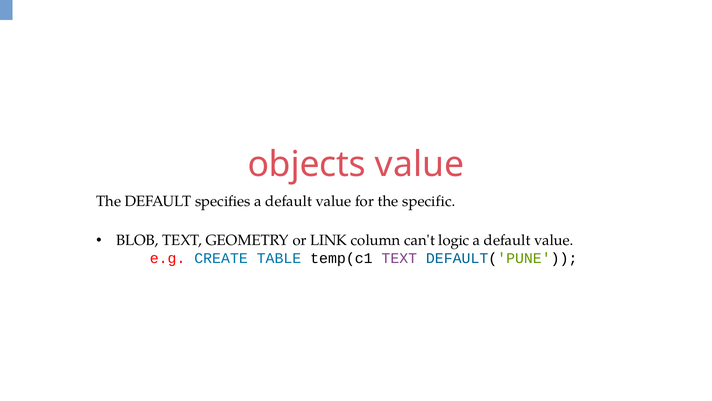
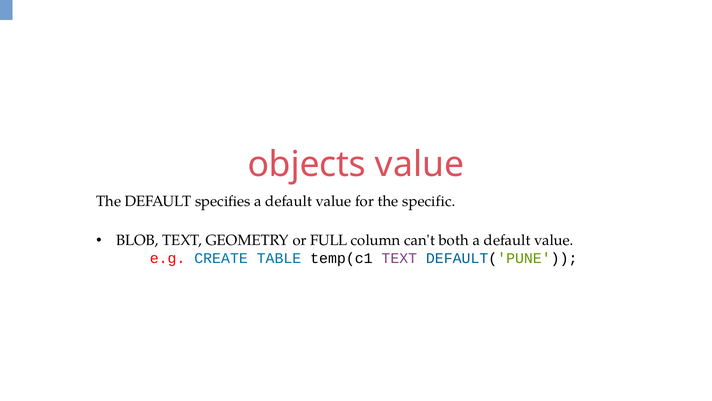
LINK: LINK -> FULL (329, 240)
logic: logic -> both (454, 240)
